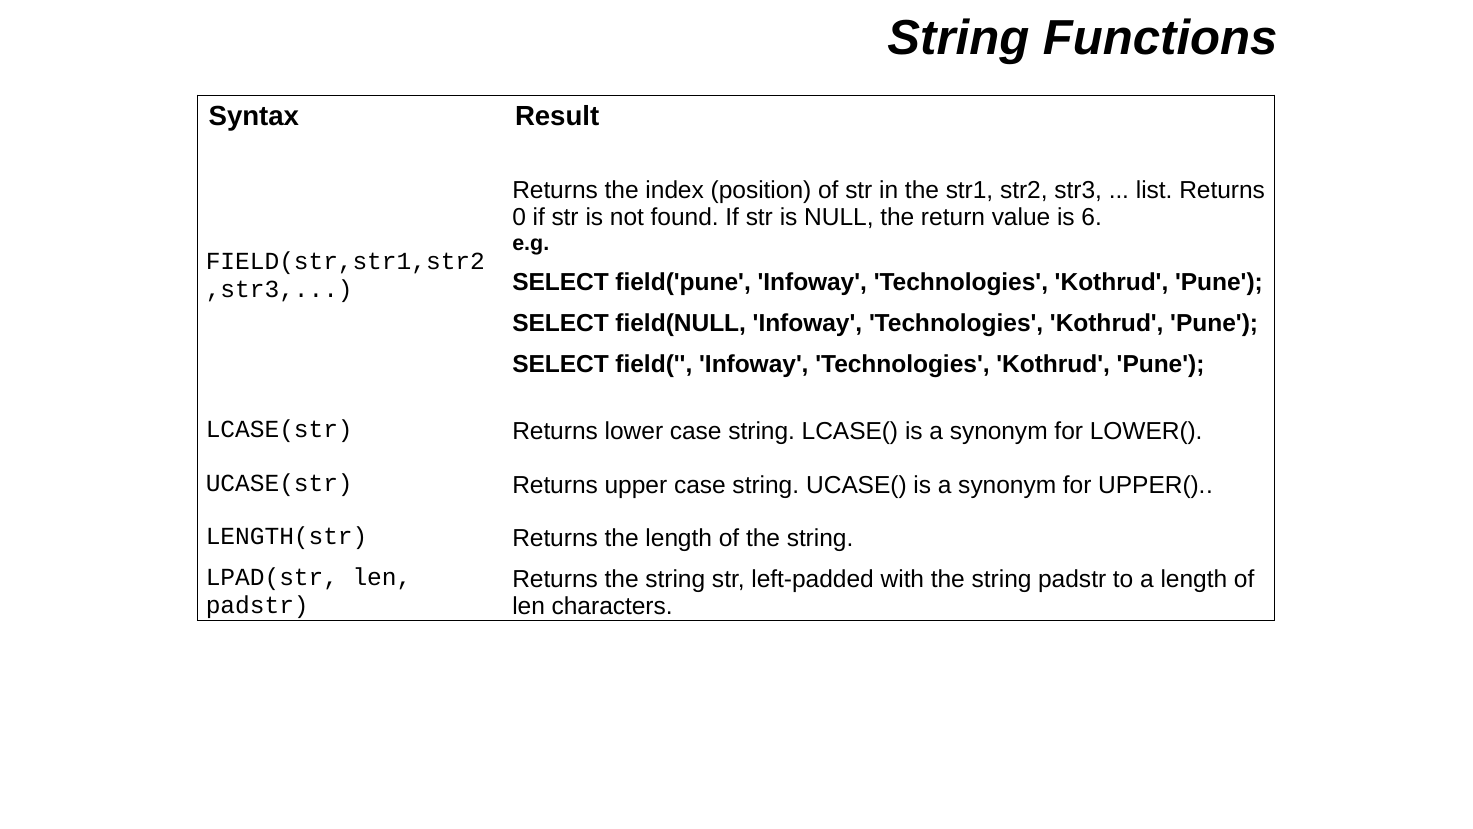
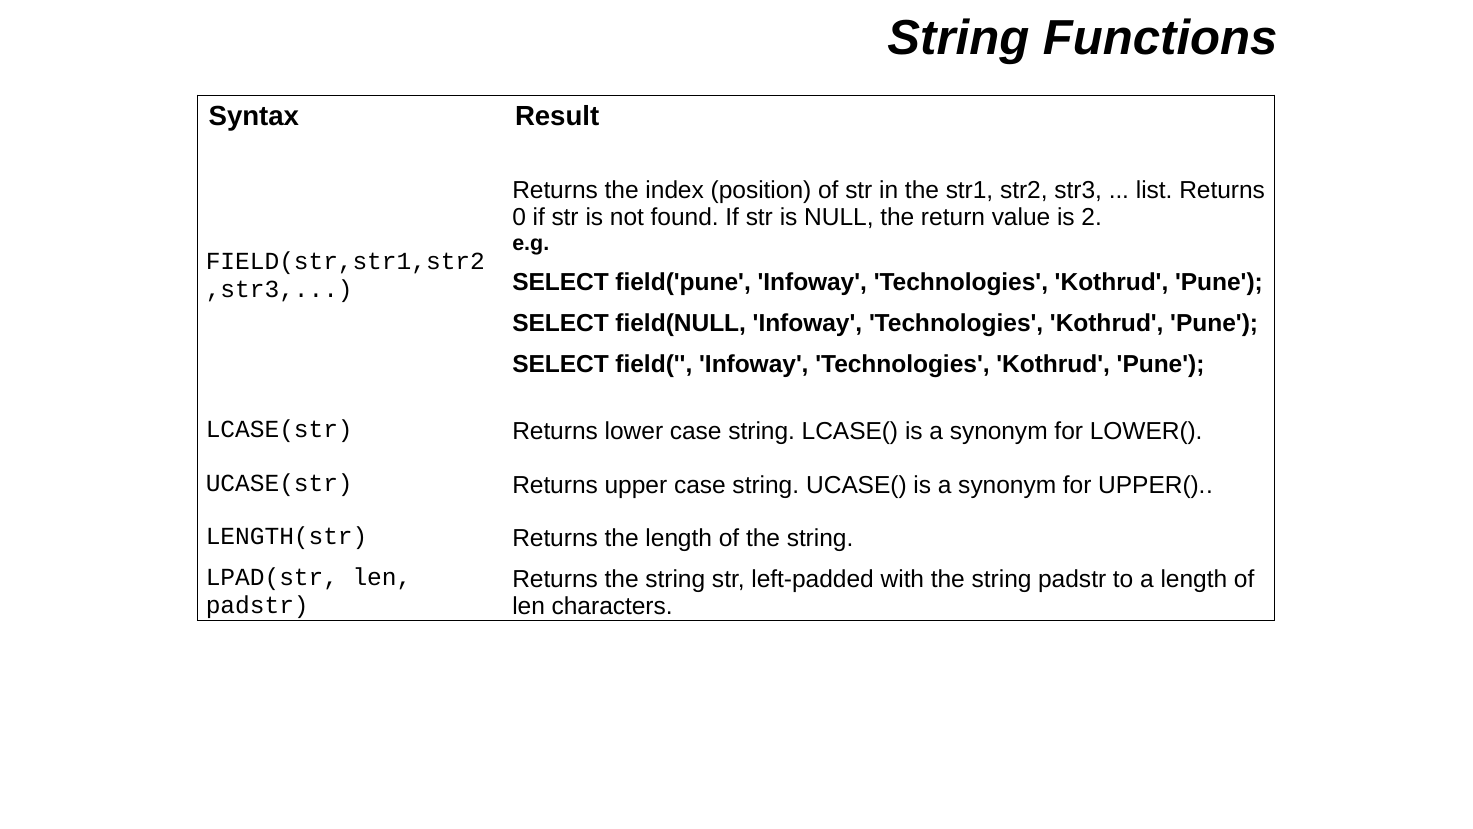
6: 6 -> 2 (1092, 217)
